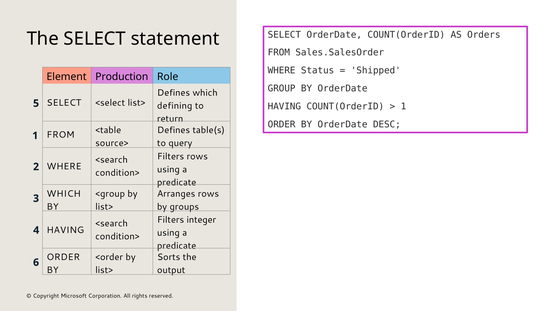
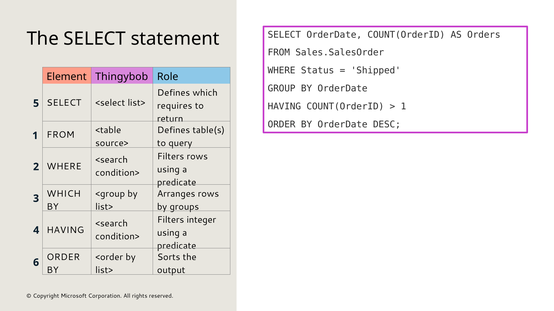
Production: Production -> Thingybob (122, 77)
defining: defining -> requires (175, 106)
